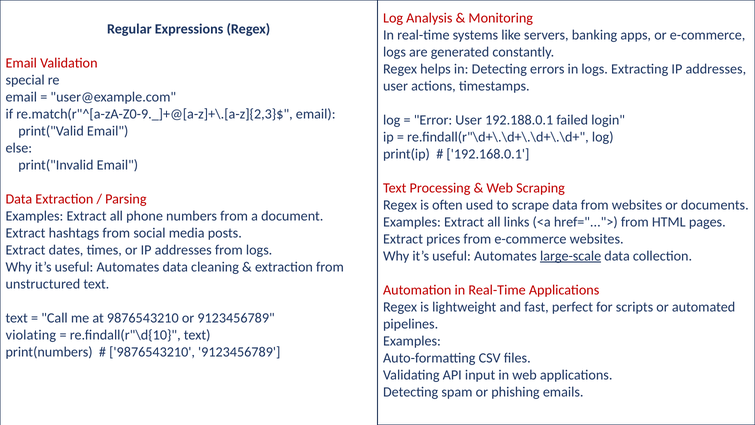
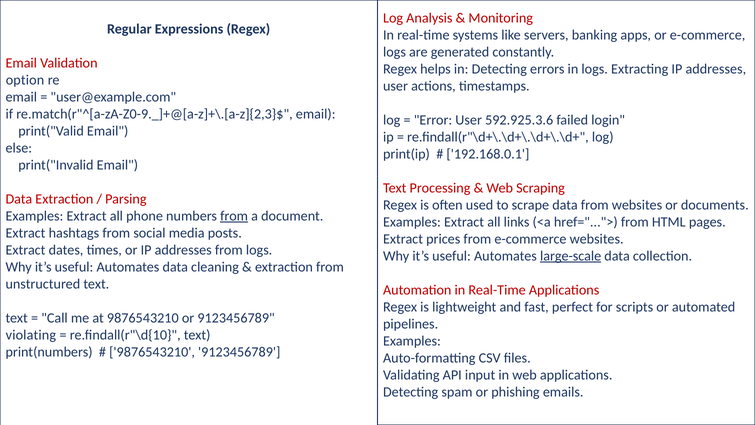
special: special -> option (25, 80)
192.188.0.1: 192.188.0.1 -> 592.925.3.6 (519, 120)
from underline: none -> present (234, 216)
